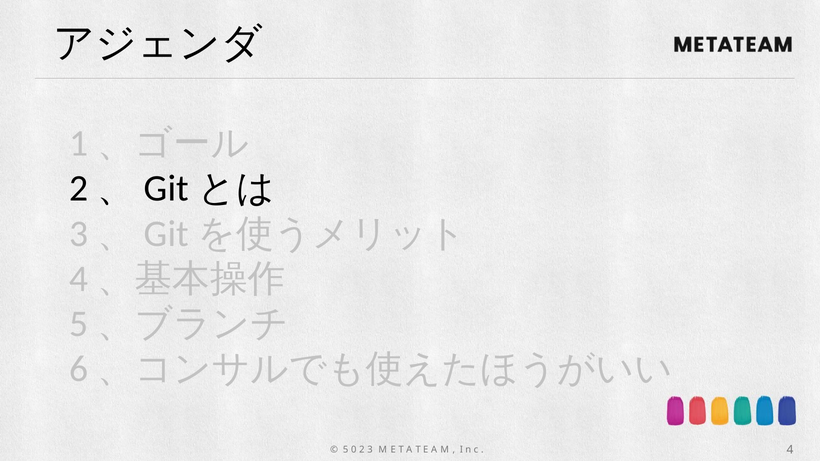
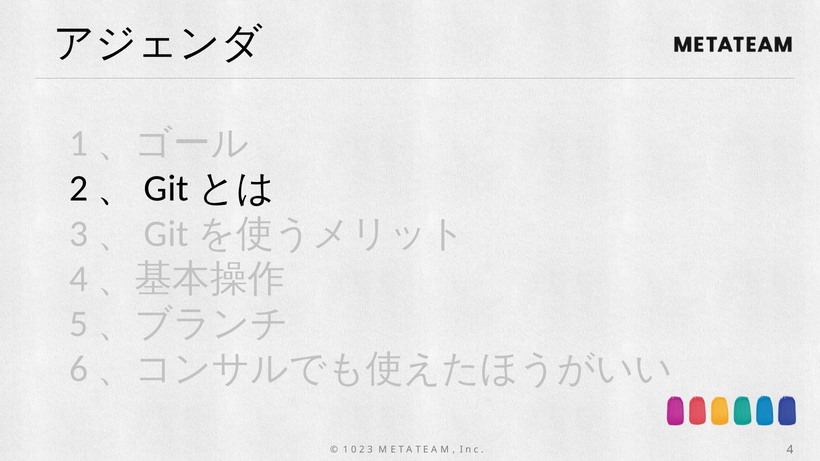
5: 5 -> 1 (346, 450)
